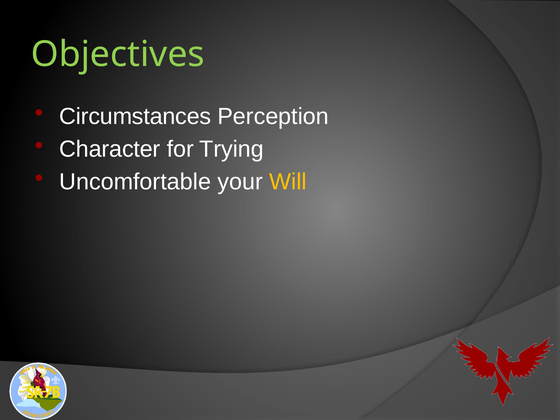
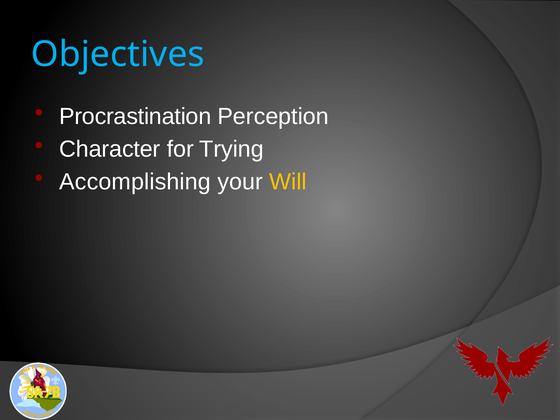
Objectives colour: light green -> light blue (118, 54)
Circumstances: Circumstances -> Procrastination (135, 116)
Uncomfortable: Uncomfortable -> Accomplishing (135, 182)
